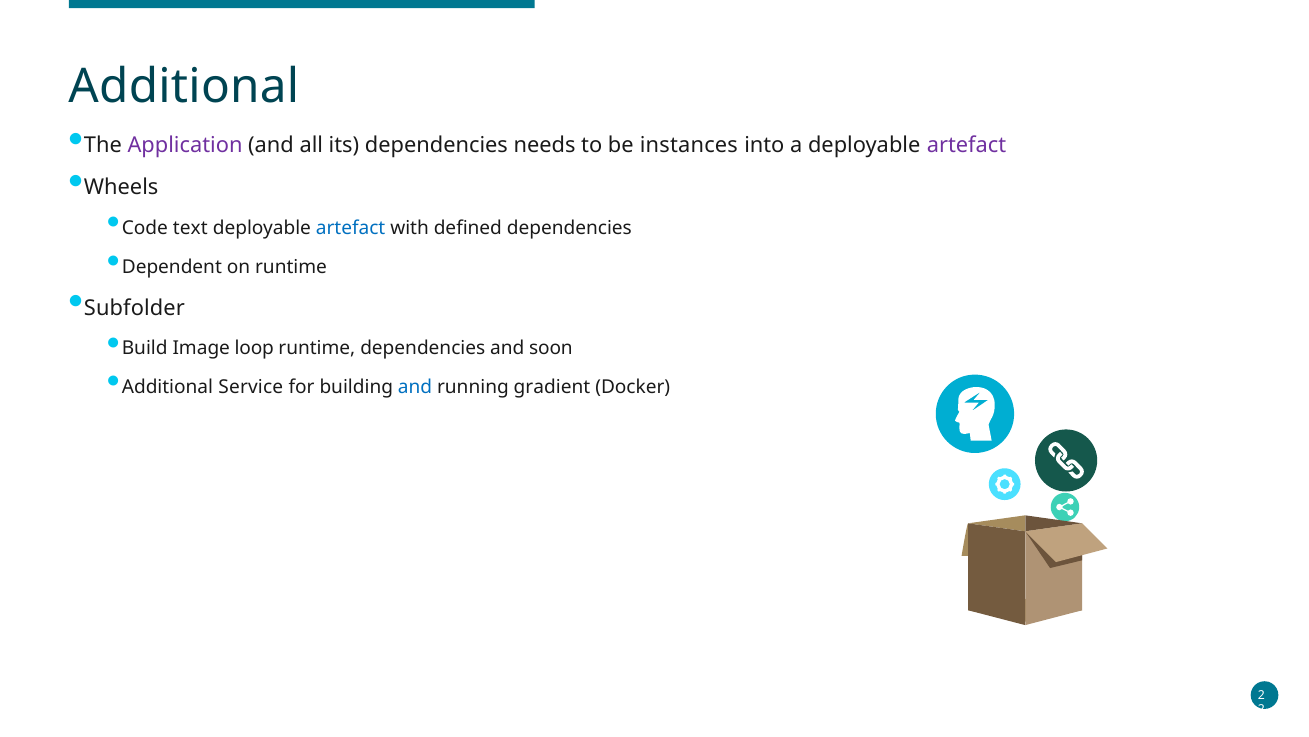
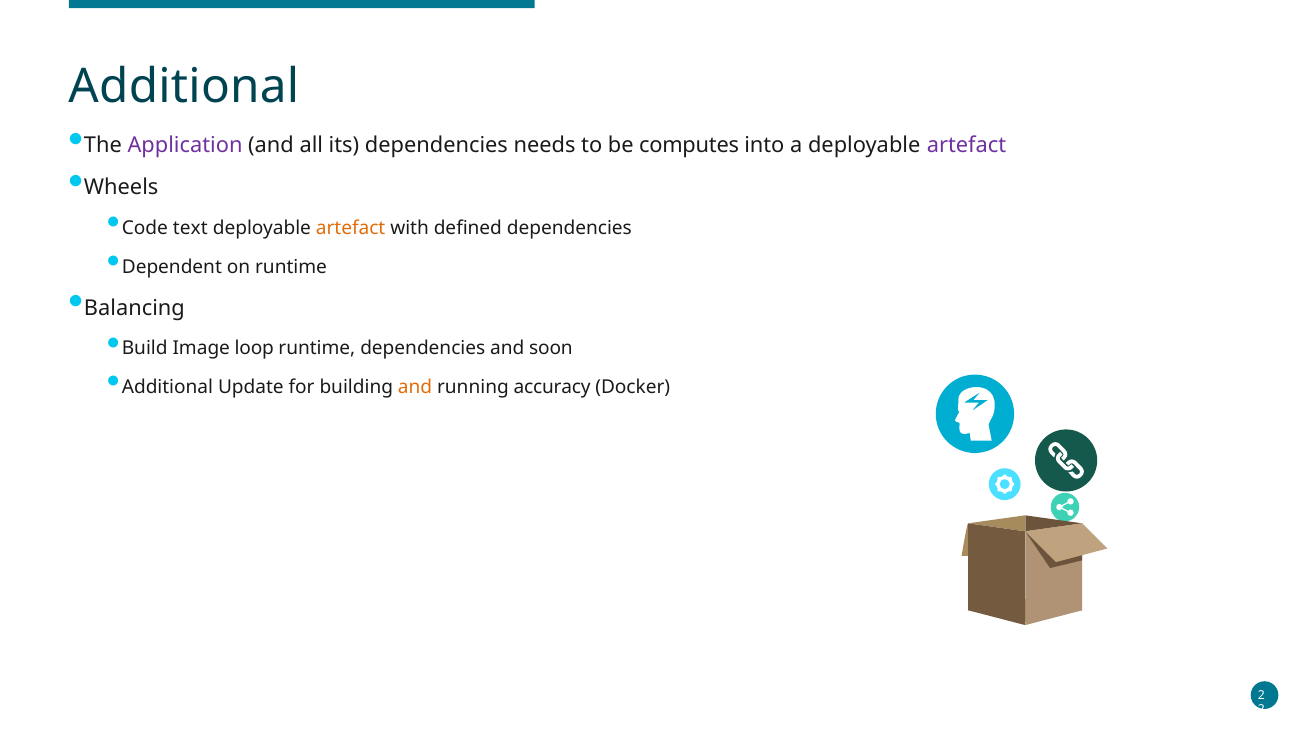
instances: instances -> computes (689, 145)
artefact colour: blue -> orange (351, 228)
Subfolder: Subfolder -> Balancing (134, 308)
Service: Service -> Update (251, 387)
and colour: blue -> orange (415, 387)
gradient: gradient -> accuracy (552, 387)
